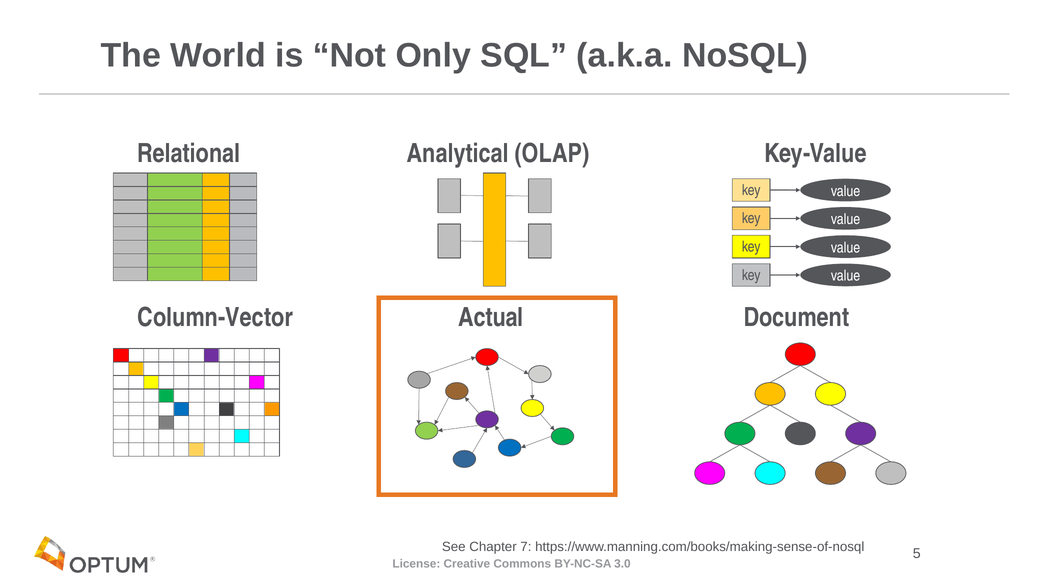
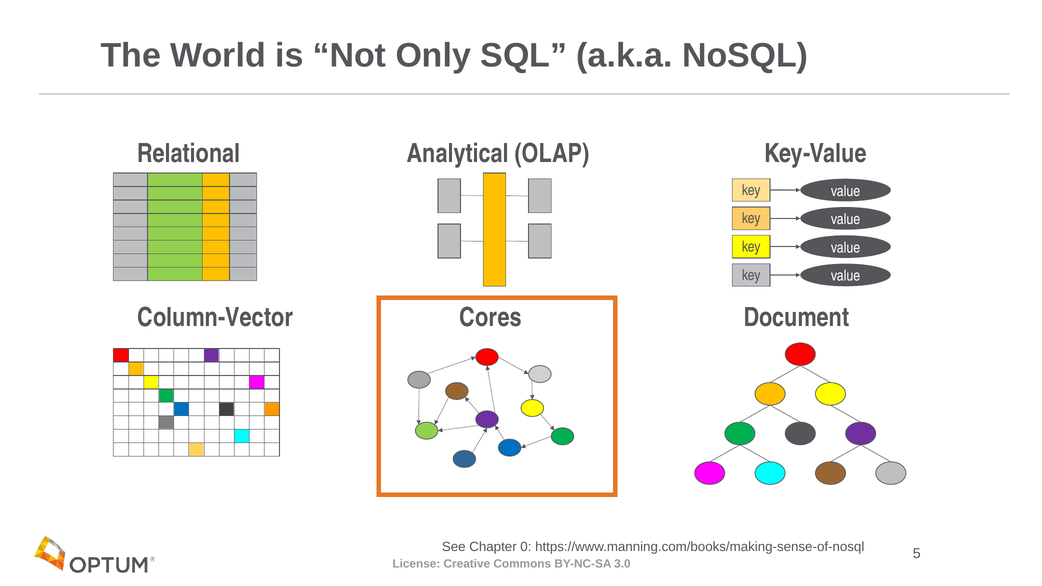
Actual: Actual -> Cores (491, 318)
7: 7 -> 0 (526, 547)
